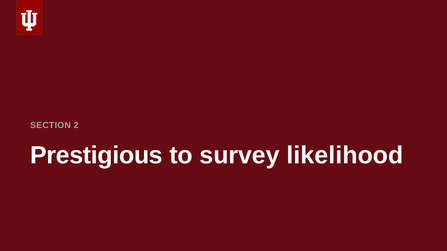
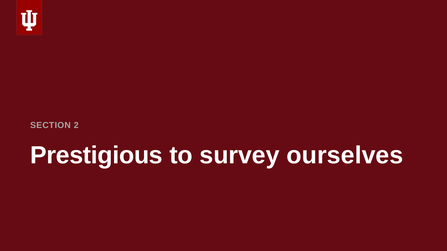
likelihood: likelihood -> ourselves (345, 156)
